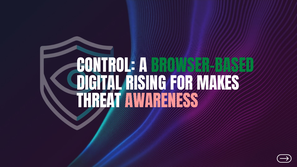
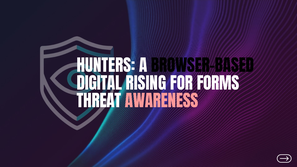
CONTROL: CONTROL -> HUNTERS (106, 66)
BROWSER-BASED colour: green -> black (203, 66)
MAKES: MAKES -> FORMS (218, 84)
